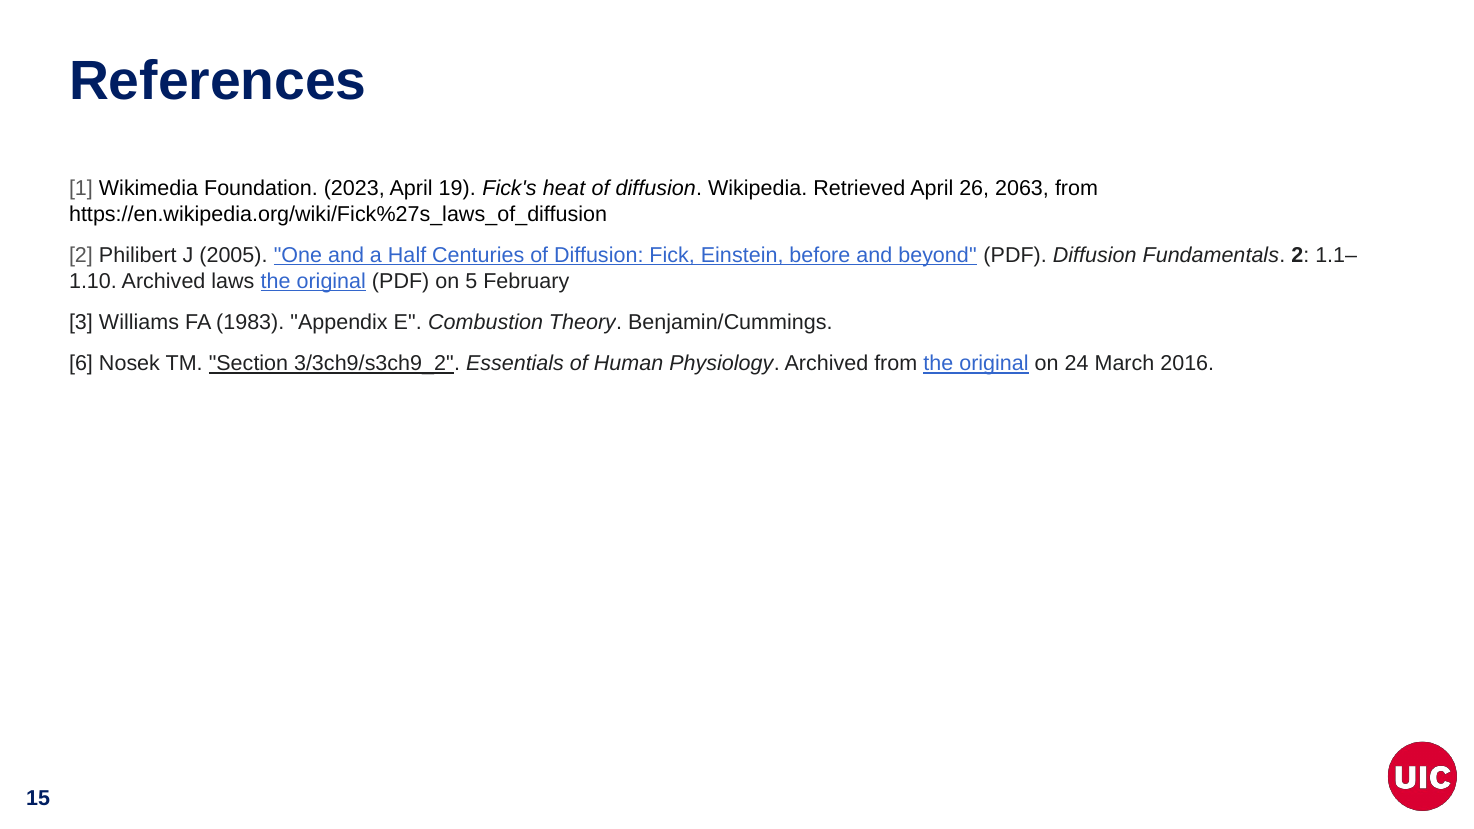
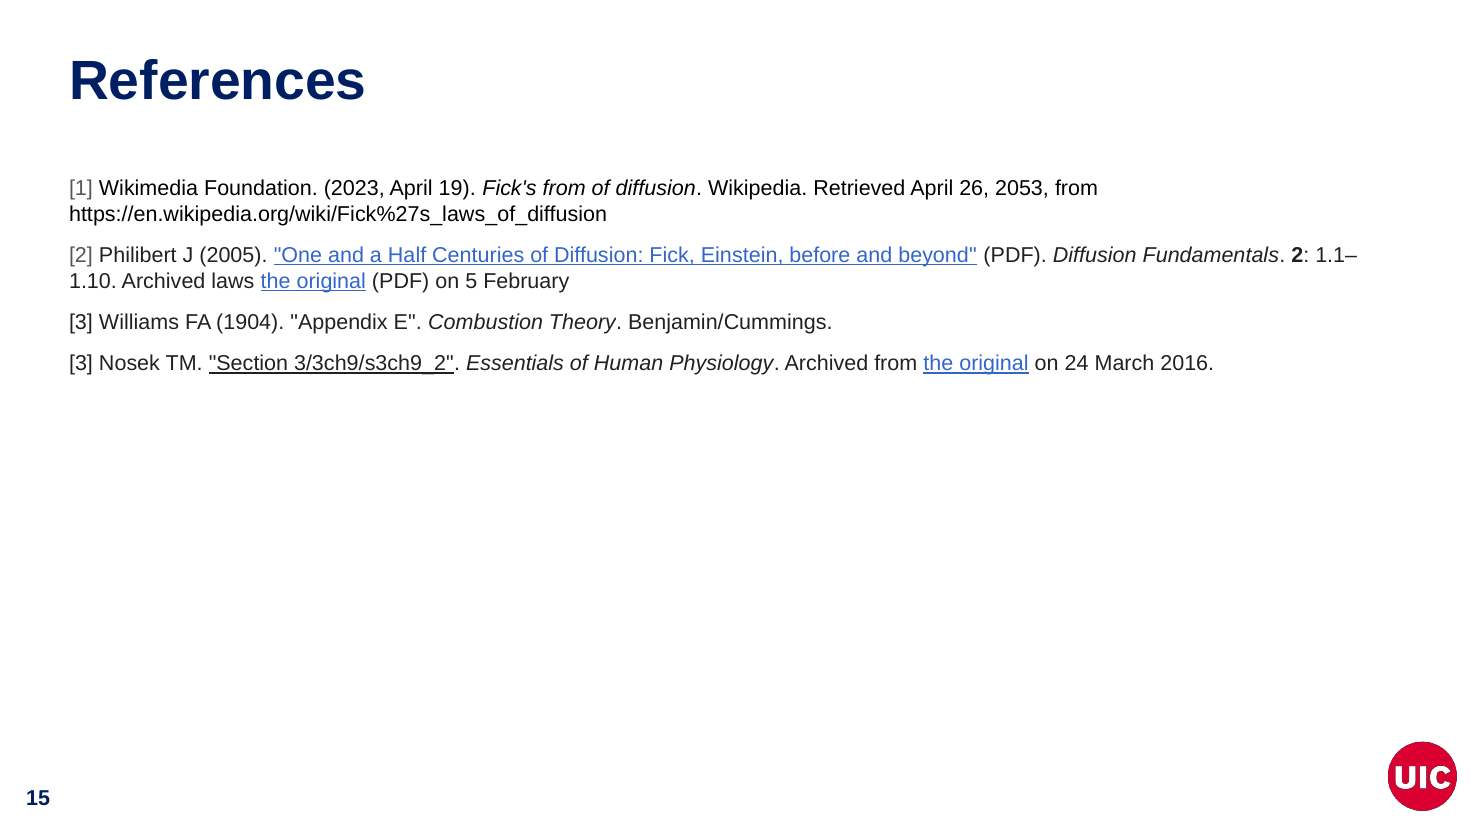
Fick's heat: heat -> from (564, 188)
2063: 2063 -> 2053 (1022, 188)
1983: 1983 -> 1904 (250, 322)
6: 6 -> 3 (81, 364)
